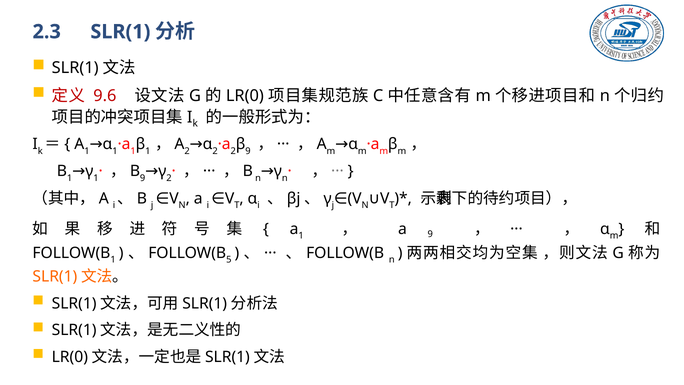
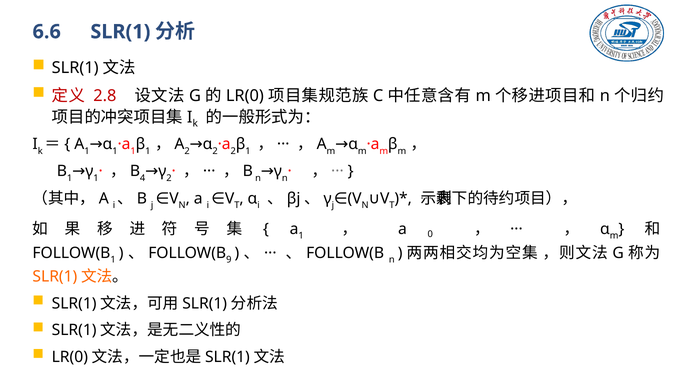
2.3: 2.3 -> 6.6 (47, 32)
9.6: 9.6 -> 2.8 (105, 96)
9: 9 -> 1 (248, 151)
9: 9 -> 4 (143, 178)
a 9: 9 -> 0 (430, 234)
5: 5 -> 9 (229, 260)
